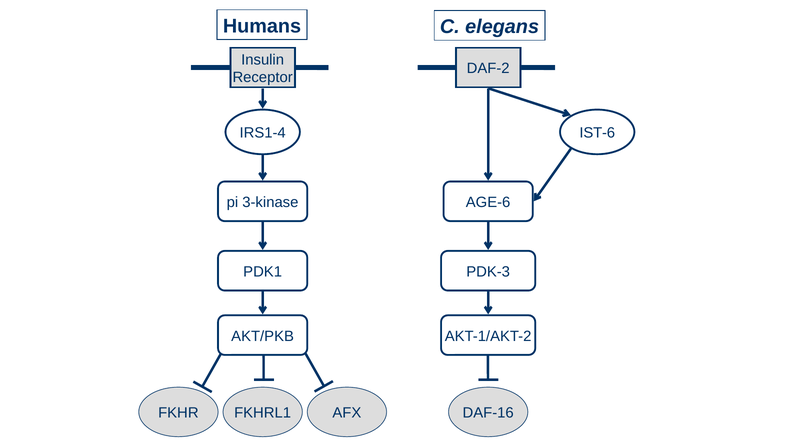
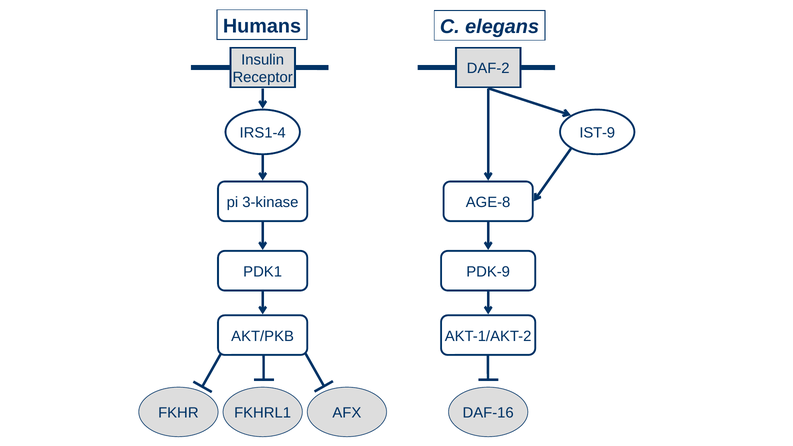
IST-6: IST-6 -> IST-9 (597, 133)
AGE-6: AGE-6 -> AGE-8 (488, 202)
PDK-3: PDK-3 -> PDK-9 (488, 272)
